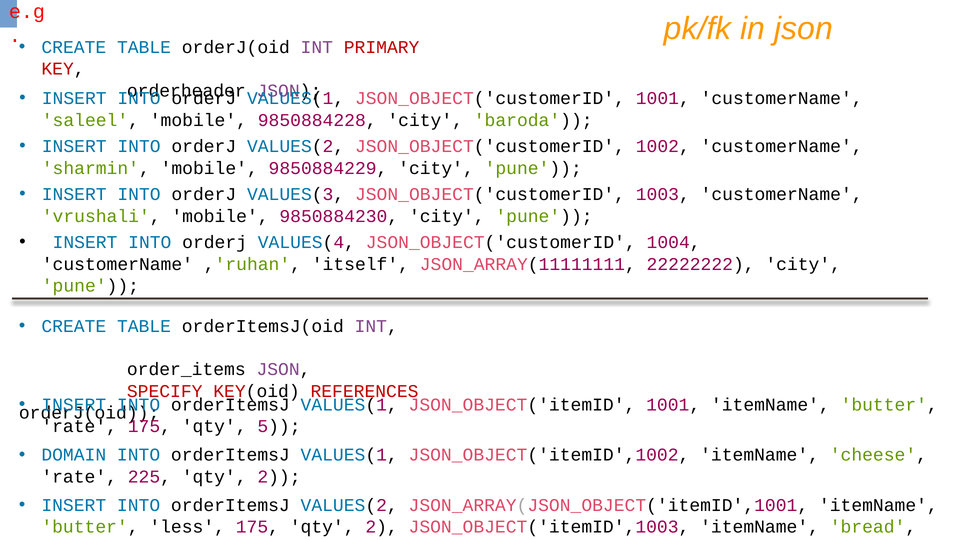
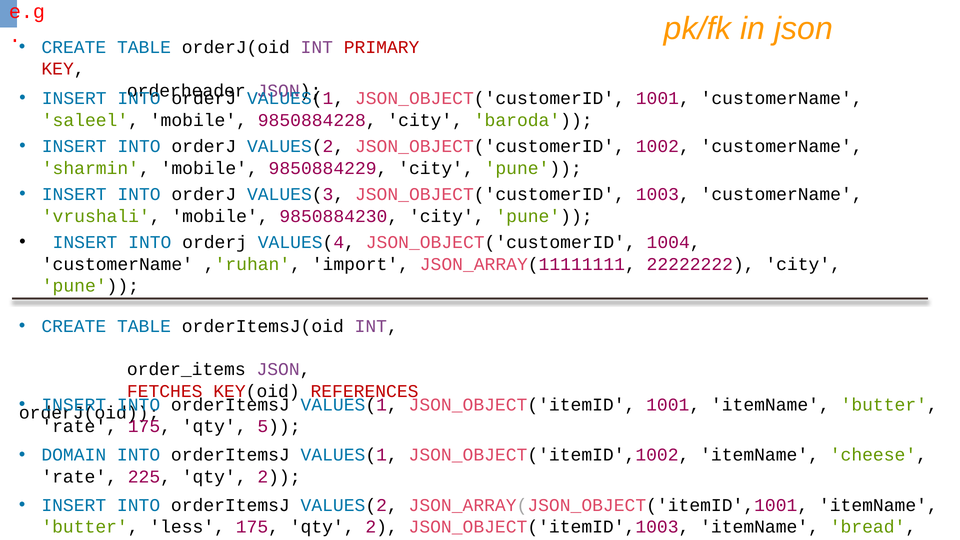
itself: itself -> import (360, 264)
SPECIFY: SPECIFY -> FETCHES (165, 391)
